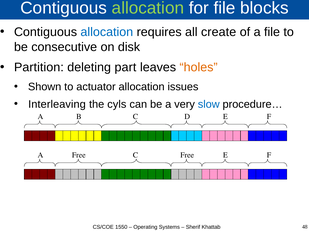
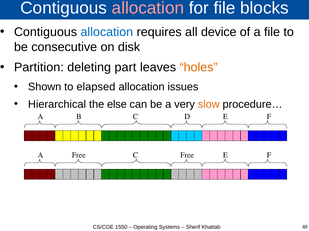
allocation colour: light green -> pink (148, 8)
create: create -> device (219, 32)
actuator: actuator -> elapsed (96, 87)
Interleaving: Interleaving -> Hierarchical (57, 105)
cyls: cyls -> else (117, 105)
slow colour: blue -> orange (209, 105)
